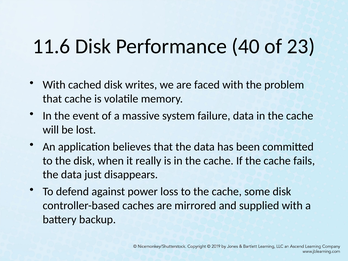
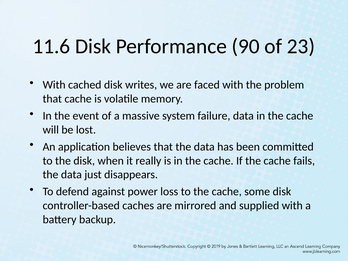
40: 40 -> 90 (246, 46)
